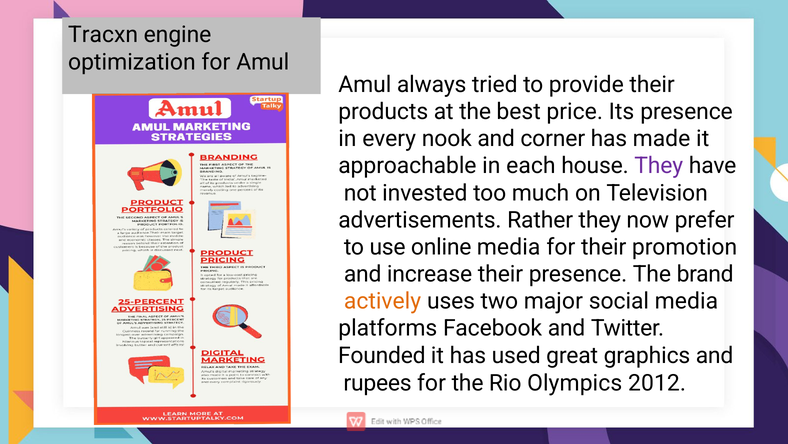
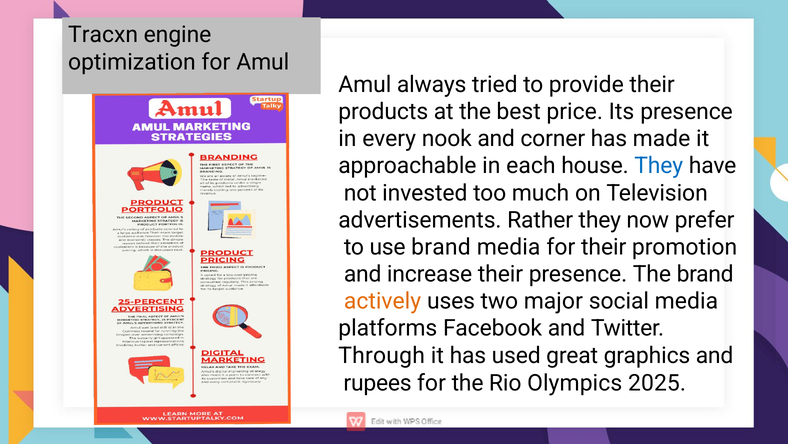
They colour: purple -> blue (659, 166)
use online: online -> brand (441, 247)
Founded: Founded -> Through (382, 356)
2012: 2012 -> 2025 (657, 383)
